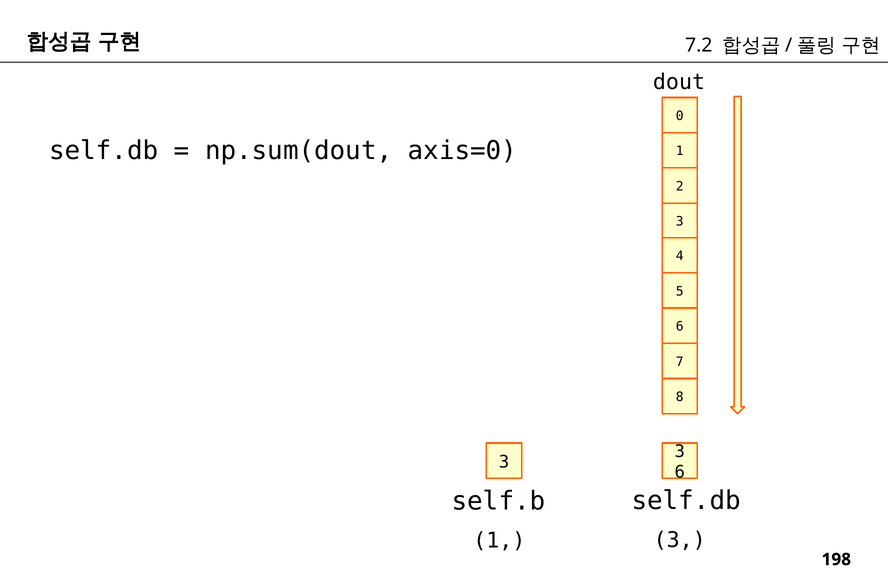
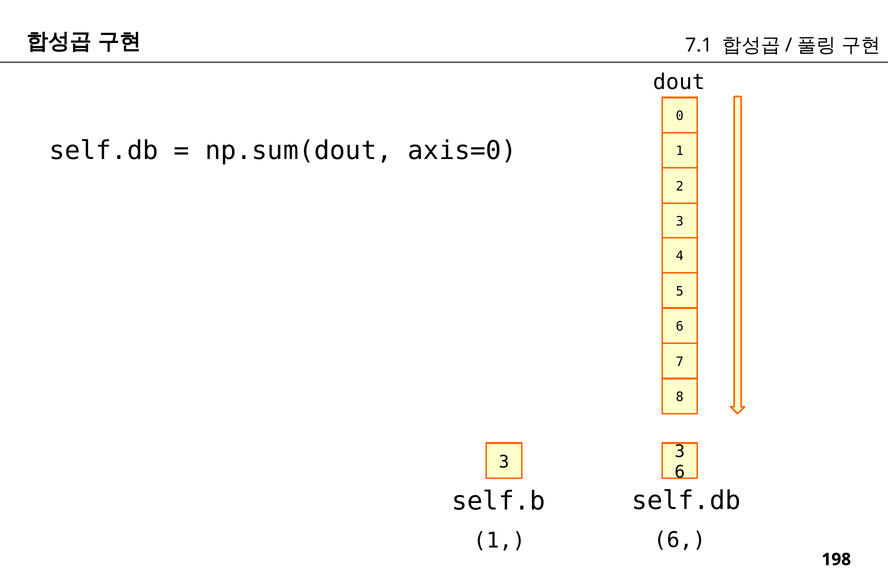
7.2: 7.2 -> 7.1 (699, 46)
3: 3 -> 6 (680, 540)
